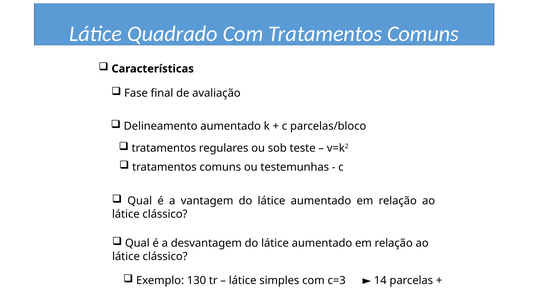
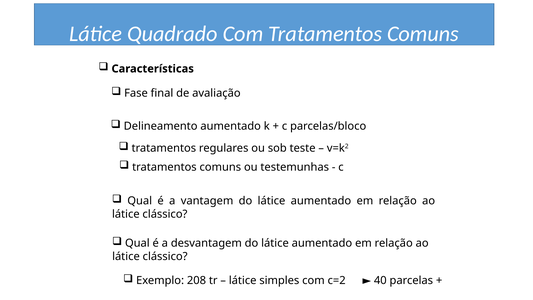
130: 130 -> 208 (196, 280)
c=3: c=3 -> c=2 (337, 280)
14: 14 -> 40 (380, 280)
